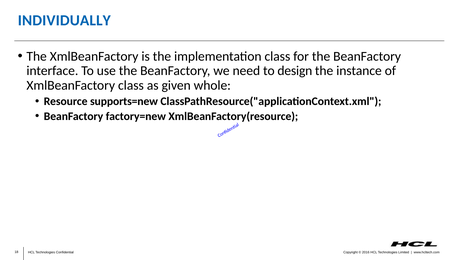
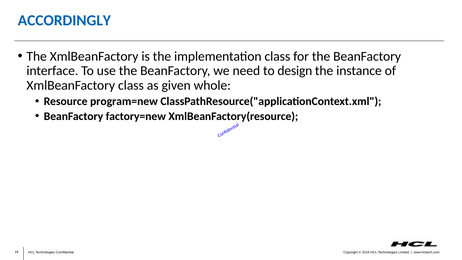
INDIVIDUALLY: INDIVIDUALLY -> ACCORDINGLY (64, 20)
supports=new: supports=new -> program=new (124, 101)
